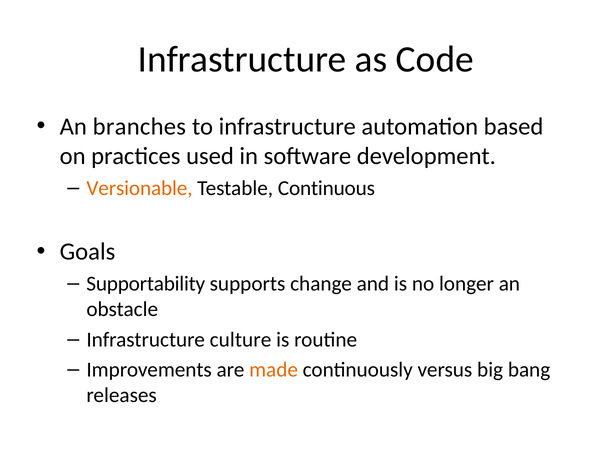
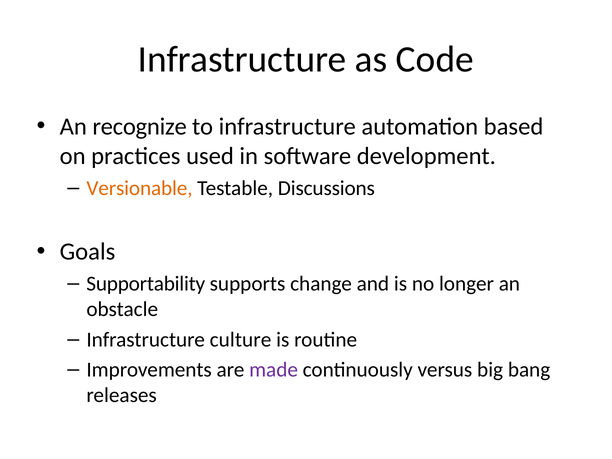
branches: branches -> recognize (140, 127)
Continuous: Continuous -> Discussions (326, 188)
made colour: orange -> purple (274, 370)
